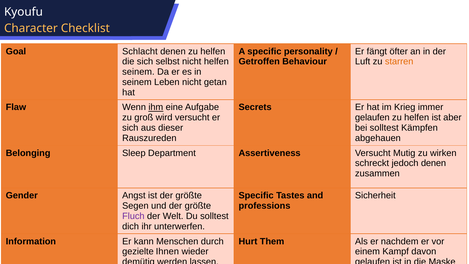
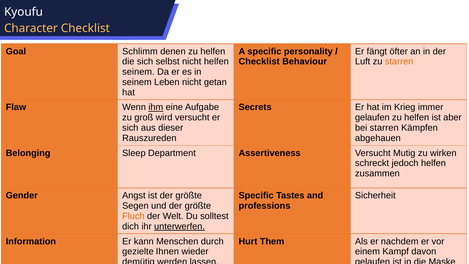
Schlacht: Schlacht -> Schlimm (140, 51)
Getroffen: Getroffen -> Checklist (259, 62)
bei solltest: solltest -> starren (384, 128)
jedoch denen: denen -> helfen (433, 163)
Fluch colour: purple -> orange (133, 216)
unterwerfen underline: none -> present (180, 226)
